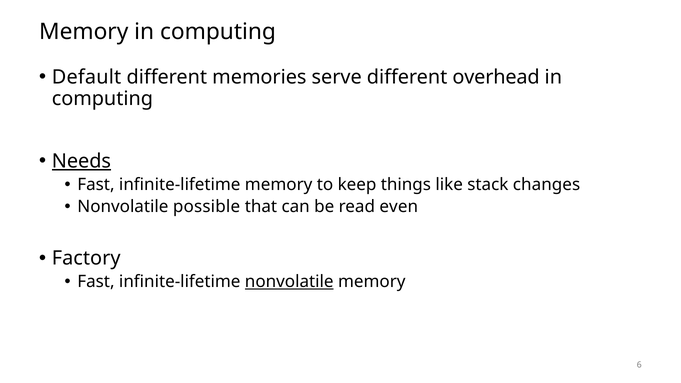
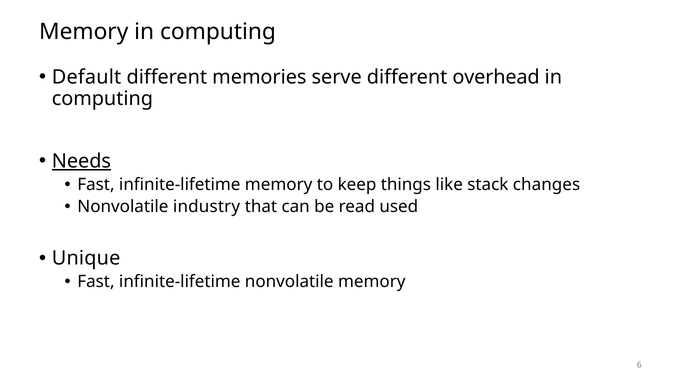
possible: possible -> industry (207, 207)
even: even -> used (399, 207)
Factory: Factory -> Unique (86, 258)
nonvolatile underline: present -> none (289, 282)
